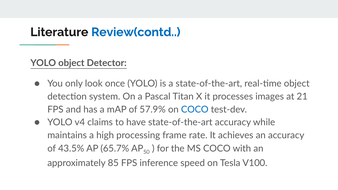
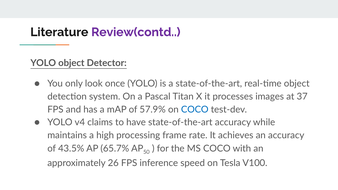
Review(contd colour: blue -> purple (136, 32)
21: 21 -> 37 (302, 97)
85: 85 -> 26 (113, 163)
